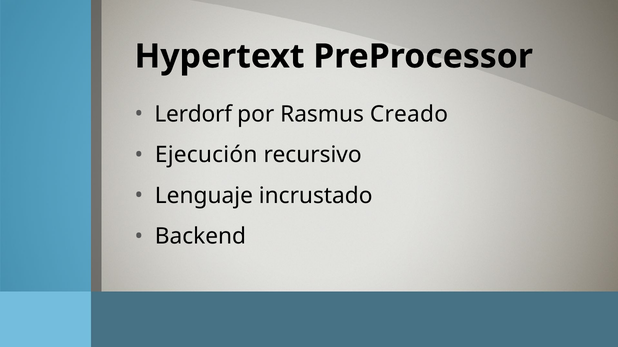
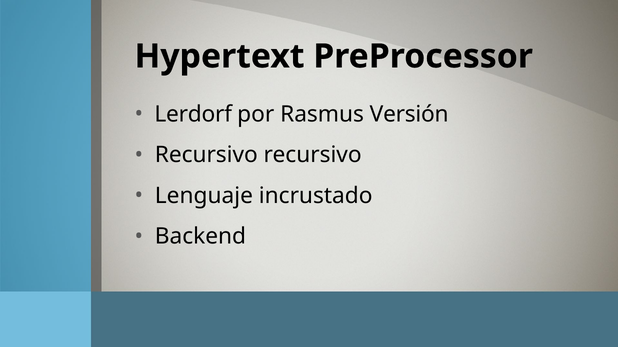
Creado: Creado -> Versión (409, 114)
Ejecución: Ejecución -> Recursivo (206, 155)
